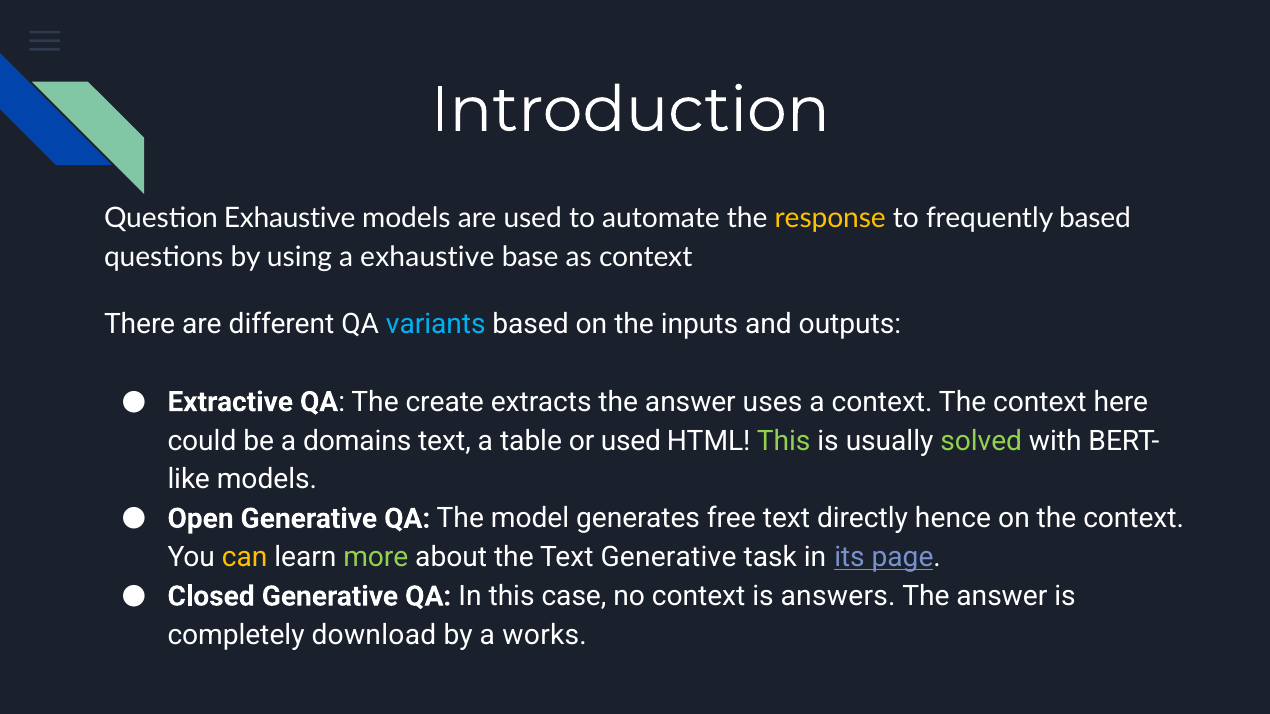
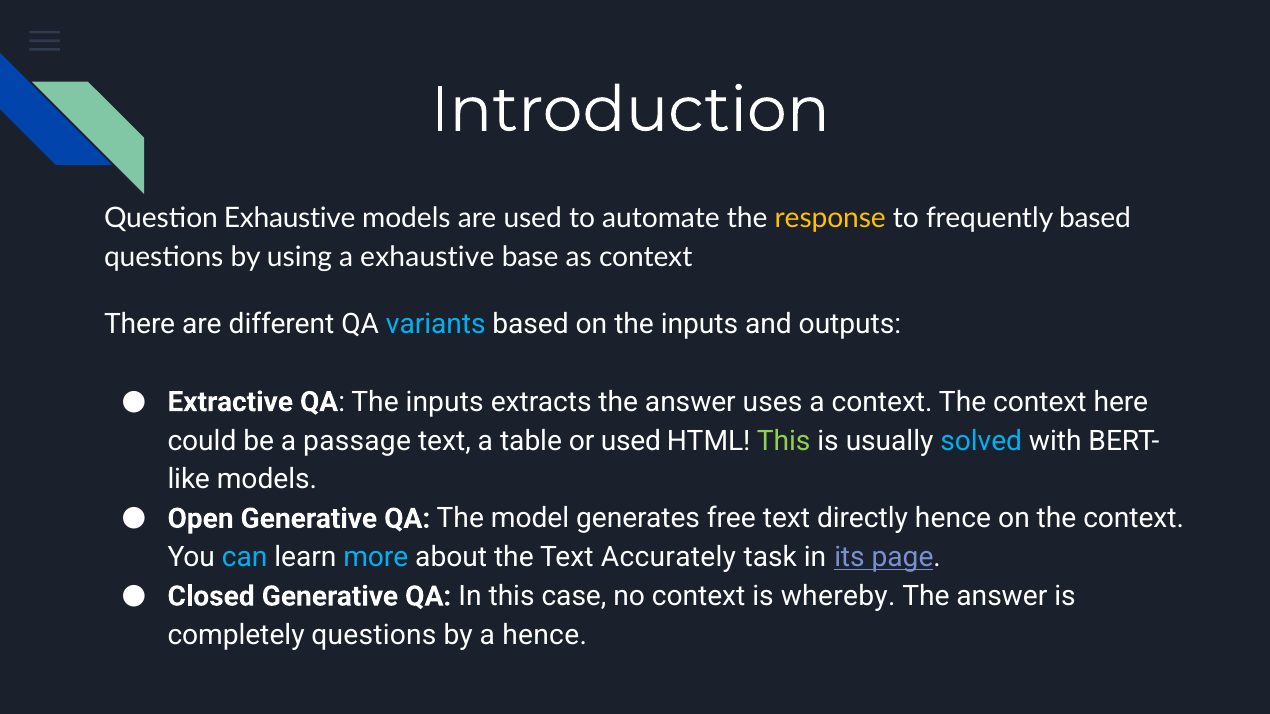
QA The create: create -> inputs (445, 402)
domains: domains -> passage (357, 441)
solved colour: light green -> light blue (981, 441)
can colour: yellow -> light blue (245, 558)
more colour: light green -> light blue (376, 558)
Text Generative: Generative -> Accurately (668, 558)
answers: answers -> whereby (838, 597)
completely download: download -> questions (374, 635)
a works: works -> hence (545, 635)
